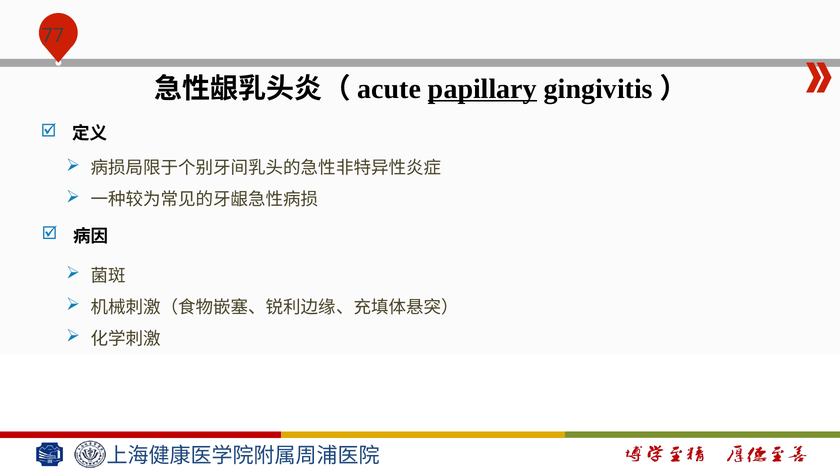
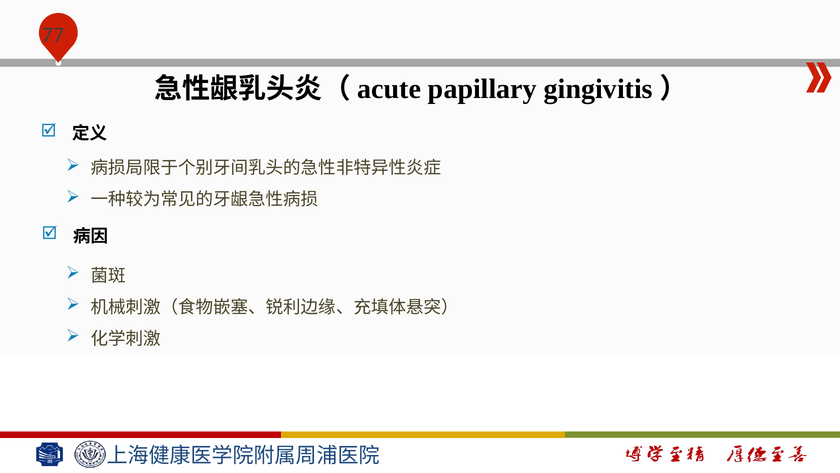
papillary underline: present -> none (482, 89)
